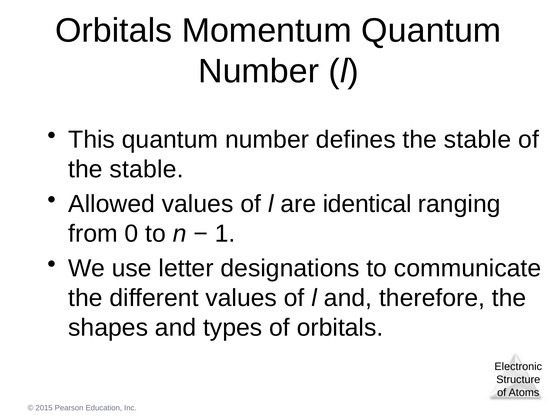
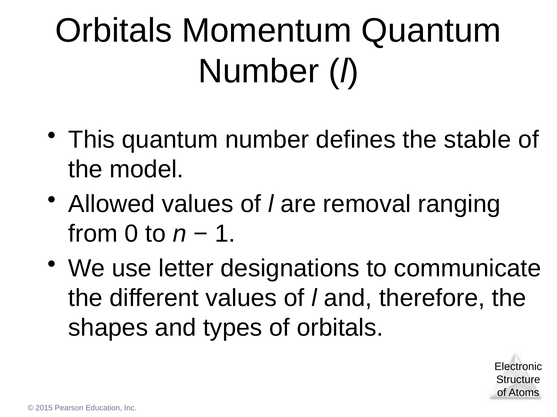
stable: stable -> model (147, 170)
identical: identical -> removal (367, 204)
